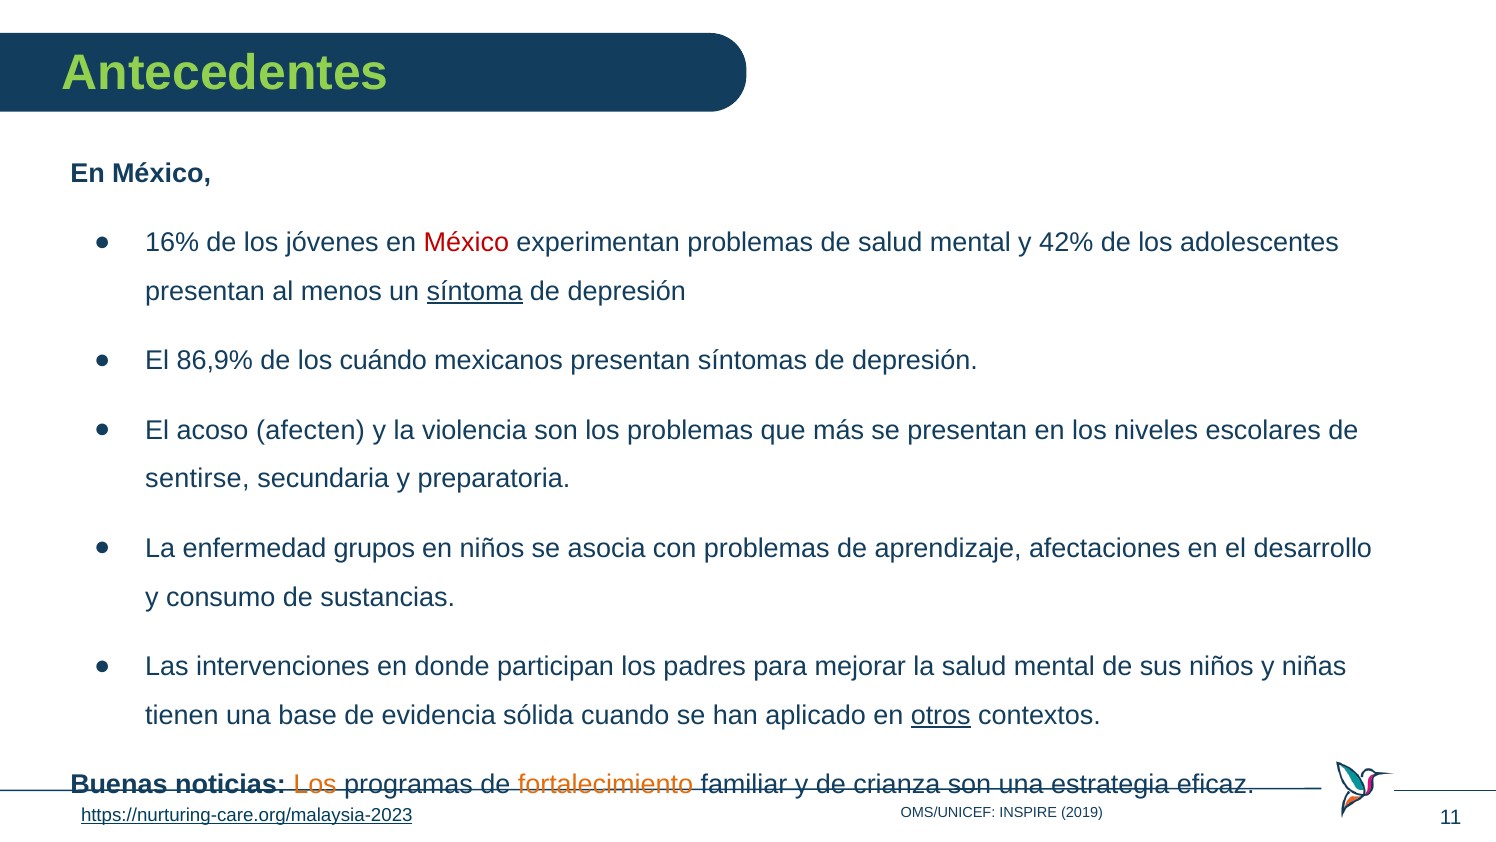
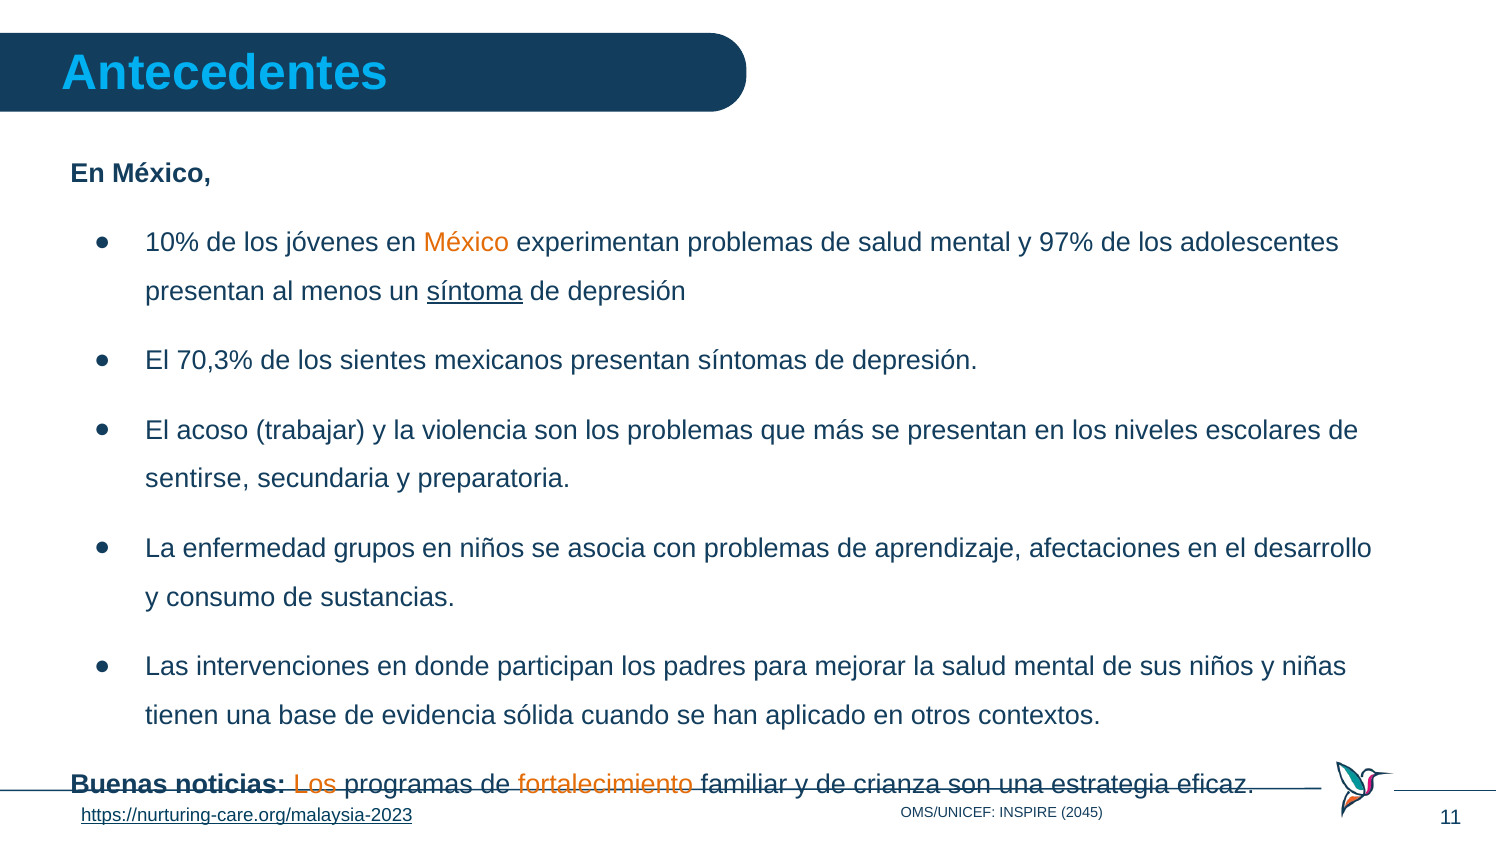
Antecedentes colour: light green -> light blue (225, 73)
16%: 16% -> 10% (172, 243)
México colour: red -> orange (466, 243)
42%: 42% -> 97% (1066, 243)
86,9%: 86,9% -> 70,3% (215, 361)
cuándo: cuándo -> sientes (383, 361)
afecten: afecten -> trabajar (311, 430)
otros underline: present -> none (941, 715)
2019: 2019 -> 2045 (1082, 812)
